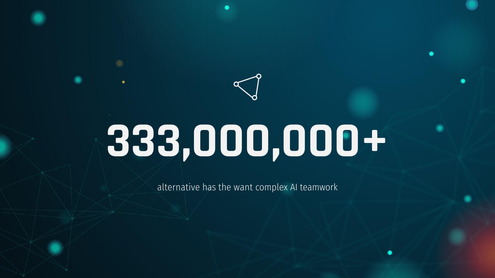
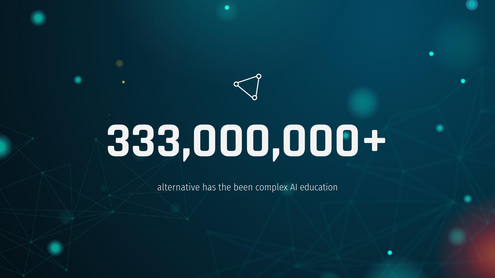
want: want -> been (243, 188)
teamwork: teamwork -> education (319, 188)
